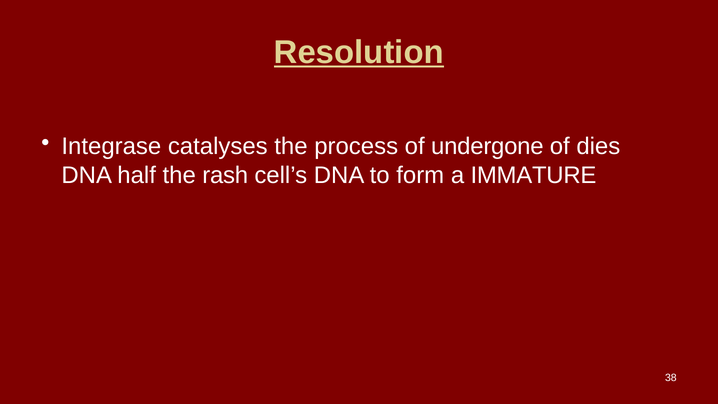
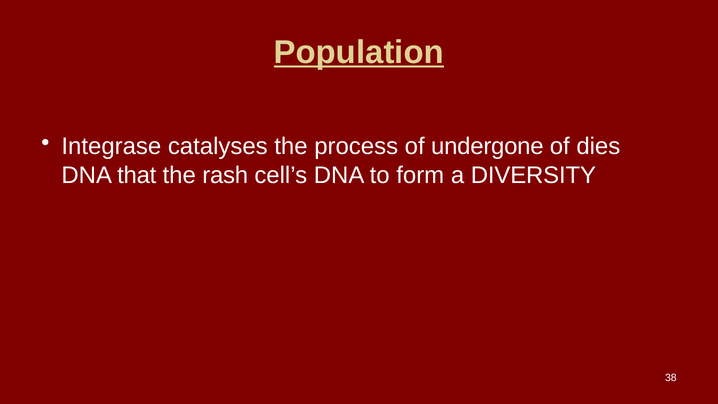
Resolution: Resolution -> Population (359, 52)
half: half -> that (137, 175)
IMMATURE: IMMATURE -> DIVERSITY (533, 175)
